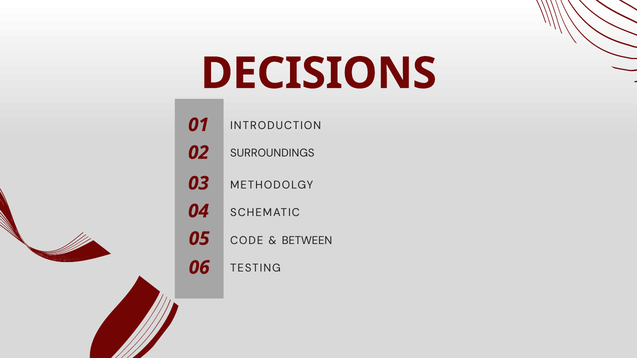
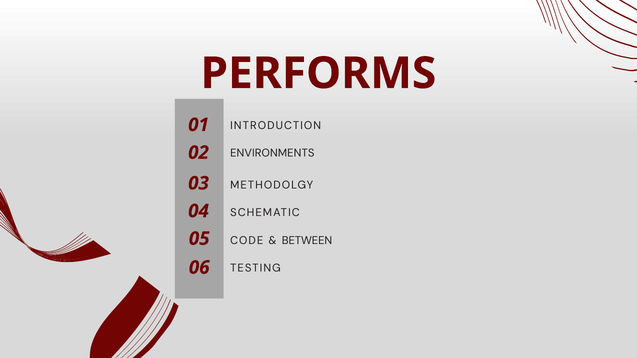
DECISIONS: DECISIONS -> PERFORMS (318, 74)
SURROUNDINGS: SURROUNDINGS -> ENVIRONMENTS (272, 153)
